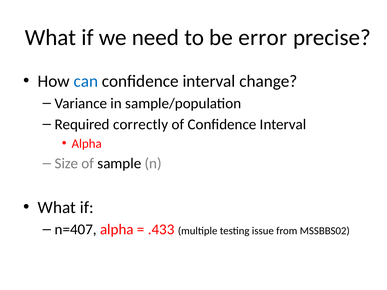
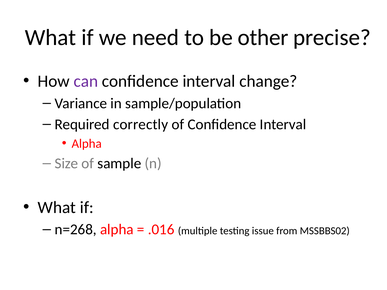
error: error -> other (263, 37)
can colour: blue -> purple (86, 81)
n=407: n=407 -> n=268 (76, 230)
.433: .433 -> .016 (161, 230)
